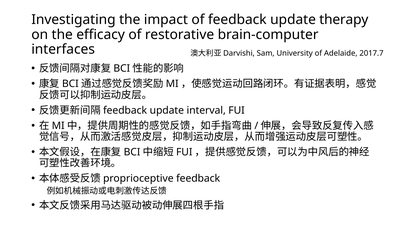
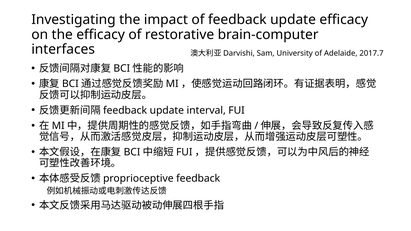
update therapy: therapy -> efficacy (344, 20)
